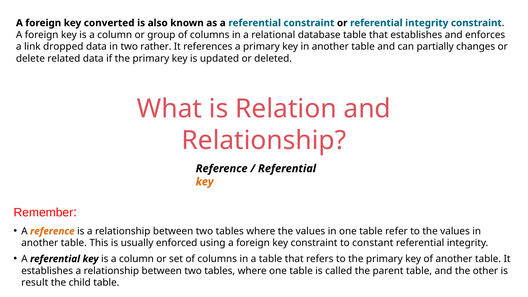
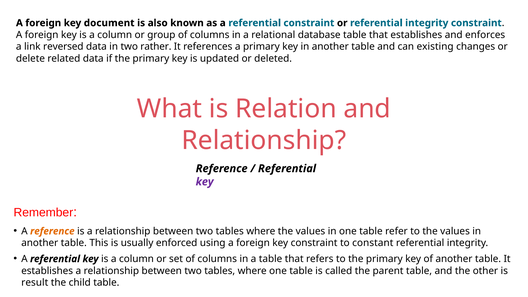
converted: converted -> document (109, 23)
dropped: dropped -> reversed (63, 47)
partially: partially -> existing (435, 47)
key colour: orange -> purple (205, 182)
